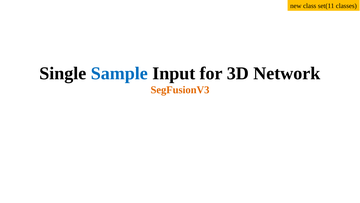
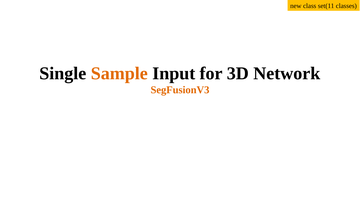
Sample colour: blue -> orange (119, 73)
